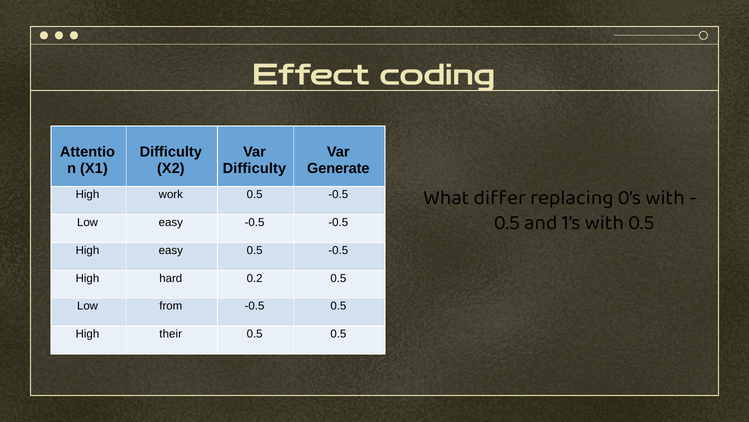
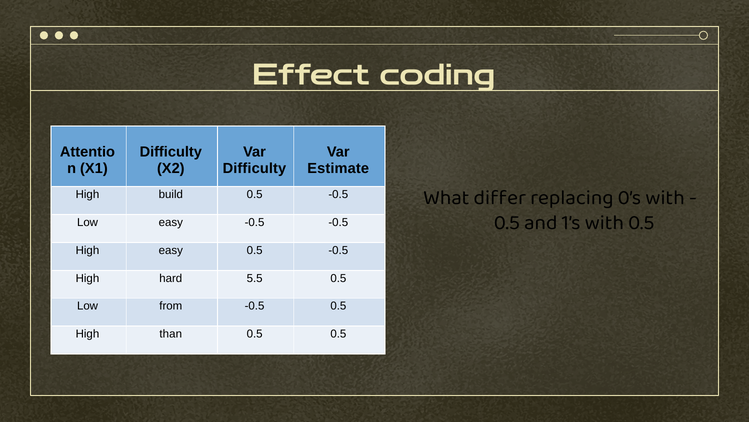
Generate: Generate -> Estimate (338, 168)
work: work -> build (171, 194)
0.2: 0.2 -> 5.5 (255, 278)
their: their -> than (171, 334)
